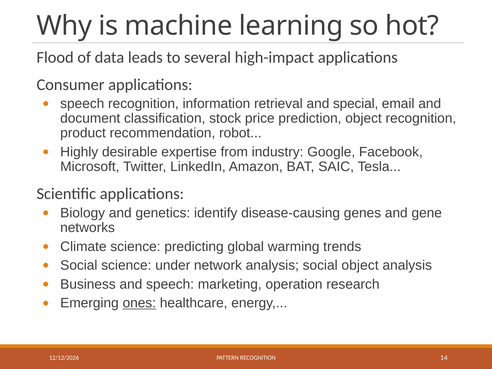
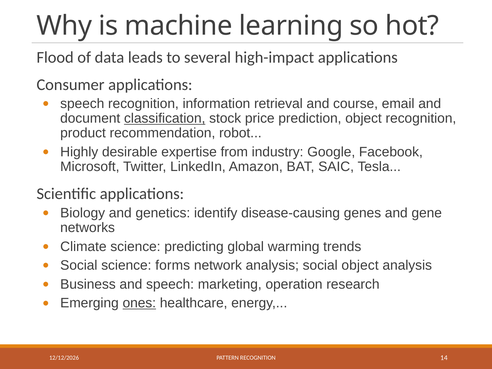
special: special -> course (356, 104)
classification underline: none -> present (165, 118)
under: under -> forms (173, 265)
